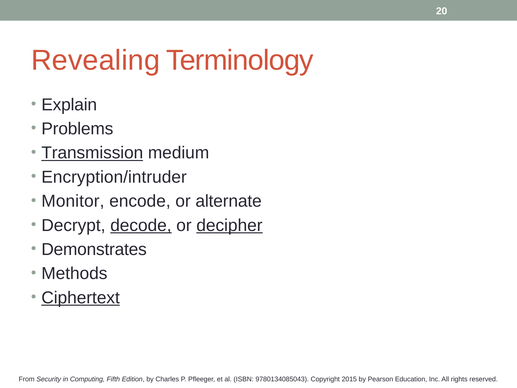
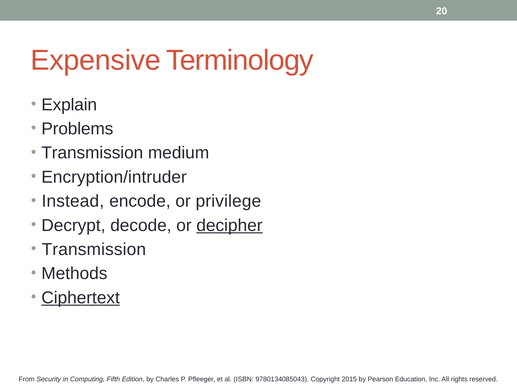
Revealing: Revealing -> Expensive (96, 60)
Transmission underline: present -> none (92, 153)
Monitor: Monitor -> Instead (73, 201)
alternate: alternate -> privilege (228, 201)
decode underline: present -> none (141, 225)
Demonstrates: Demonstrates -> Transmission (94, 249)
